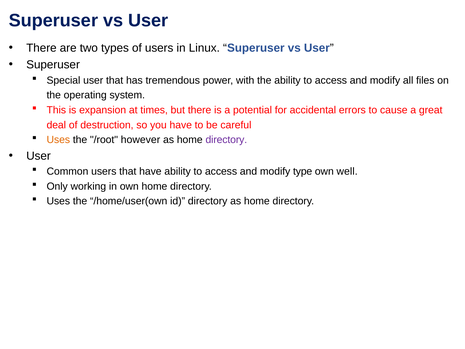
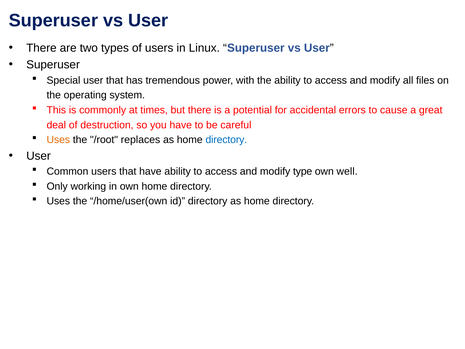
expansion: expansion -> commonly (103, 110)
however: however -> replaces (141, 140)
directory colour: purple -> blue (226, 140)
